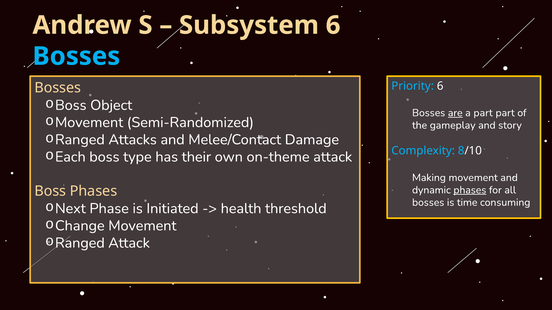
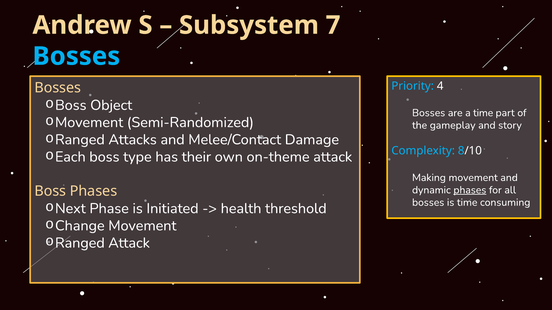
Subsystem 6: 6 -> 7 (333, 25)
Priority 6: 6 -> 4 (440, 86)
are underline: present -> none (455, 113)
a part: part -> time (483, 113)
